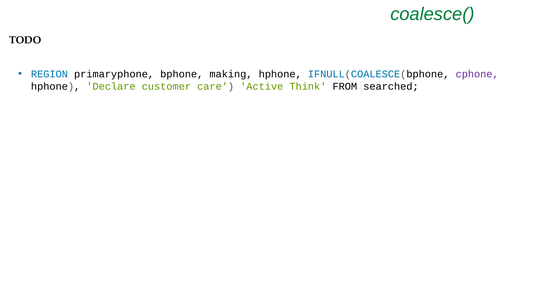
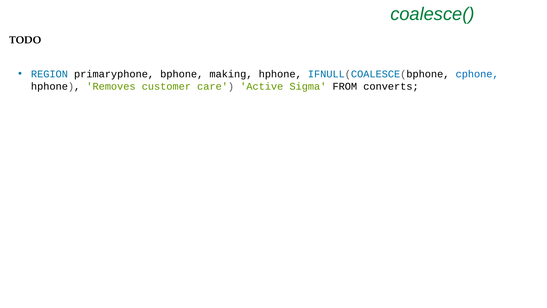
cphone colour: purple -> blue (477, 74)
Declare: Declare -> Removes (111, 86)
Think: Think -> Sigma (308, 86)
searched: searched -> converts (391, 86)
